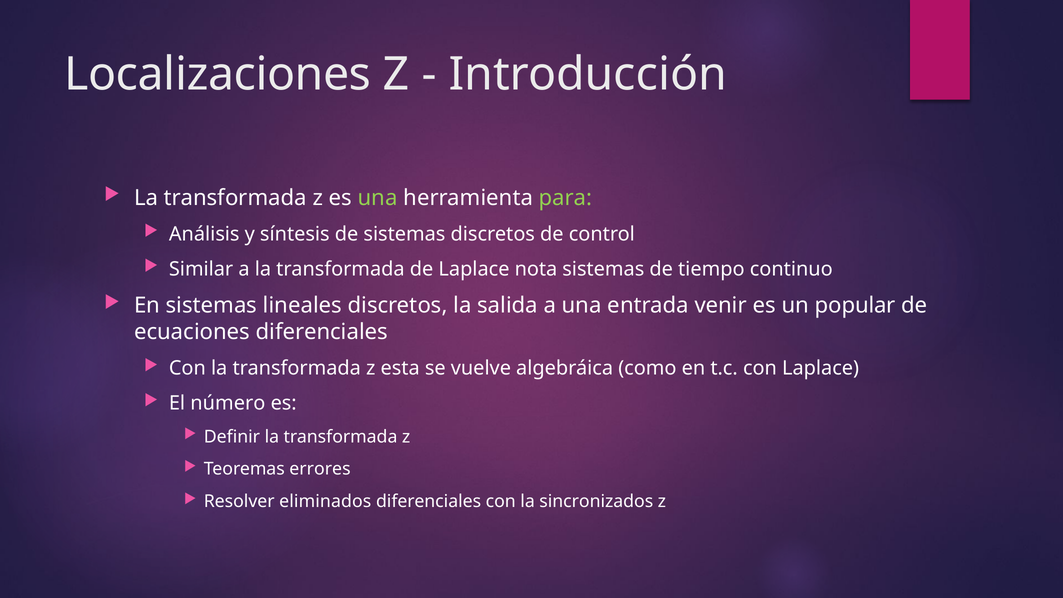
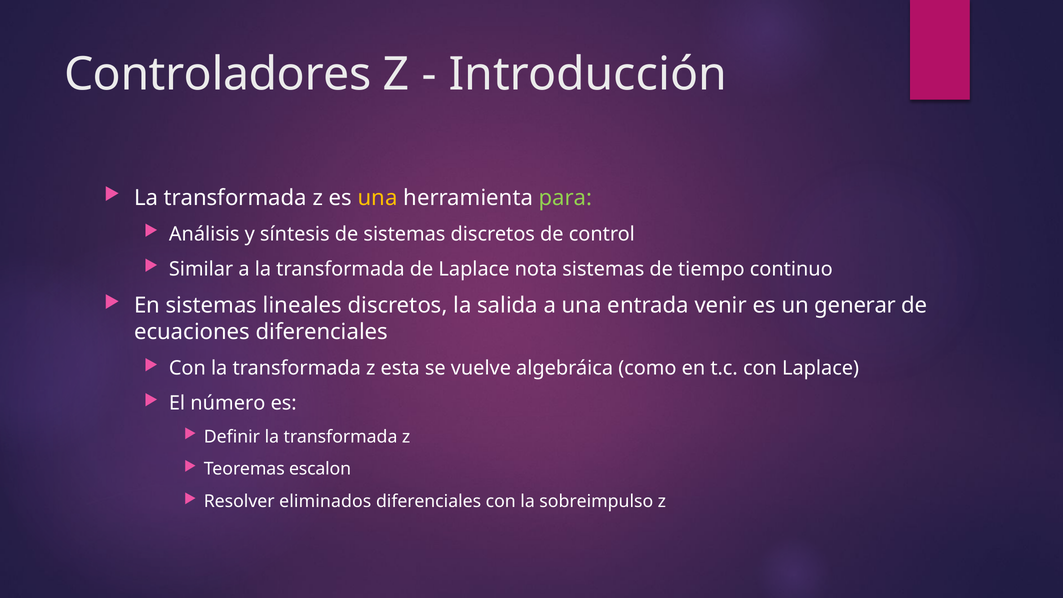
Localizaciones: Localizaciones -> Controladores (218, 75)
una colour: light green -> yellow (378, 198)
popular: popular -> generar (855, 305)
errores: errores -> escalon (320, 469)
sincronizados: sincronizados -> sobreimpulso (596, 501)
